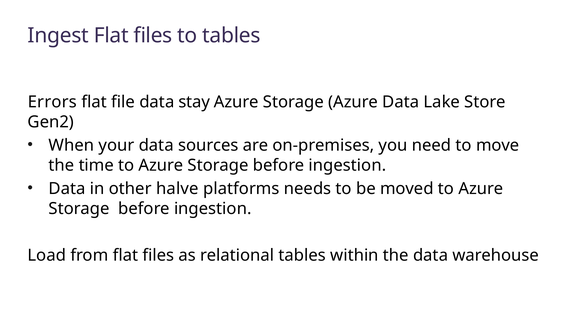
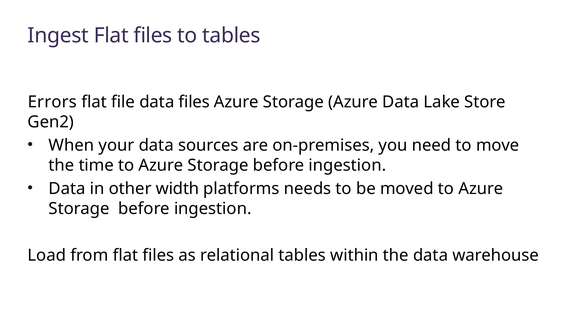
data stay: stay -> files (194, 102)
halve: halve -> width (178, 189)
